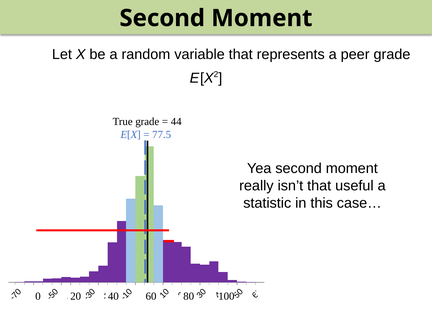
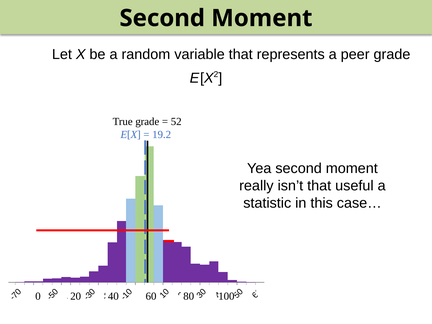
44: 44 -> 52 (176, 122)
77.5: 77.5 -> 19.2 (162, 135)
